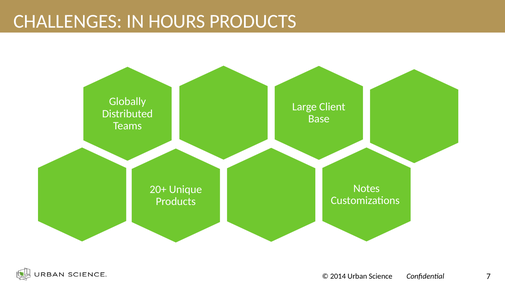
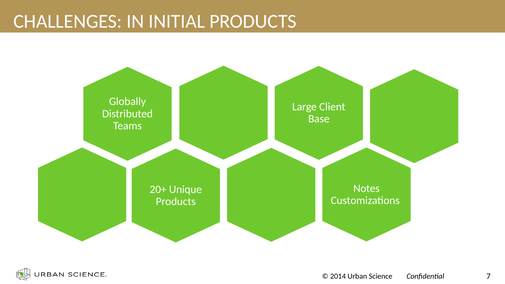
HOURS: HOURS -> INITIAL (177, 21)
